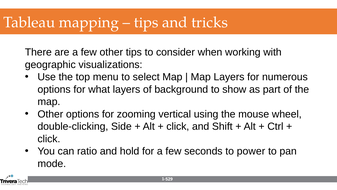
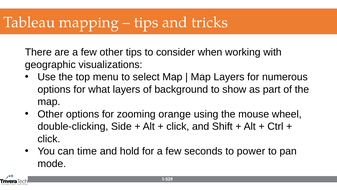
vertical: vertical -> orange (175, 114)
ratio: ratio -> time (87, 151)
